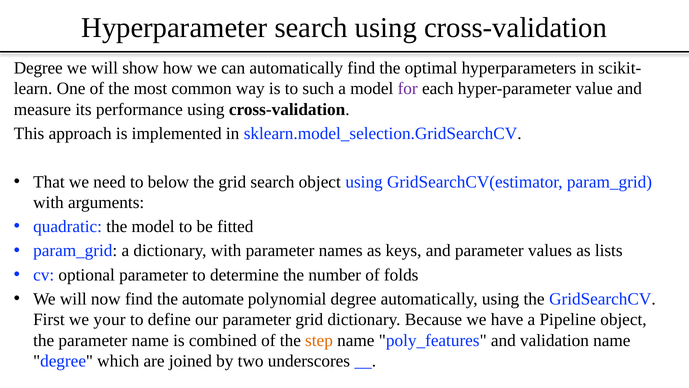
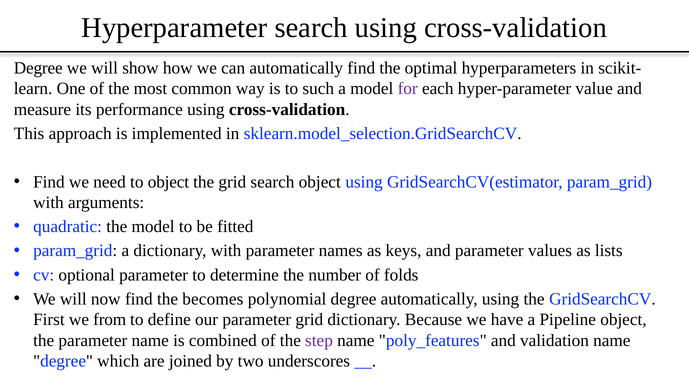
That: That -> Find (49, 182)
to below: below -> object (168, 182)
automate: automate -> becomes (213, 299)
your: your -> from (110, 319)
step colour: orange -> purple (319, 340)
